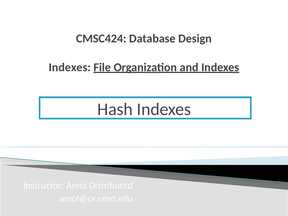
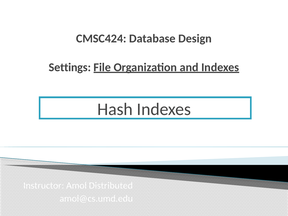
Indexes: Indexes -> Settings (70, 67)
